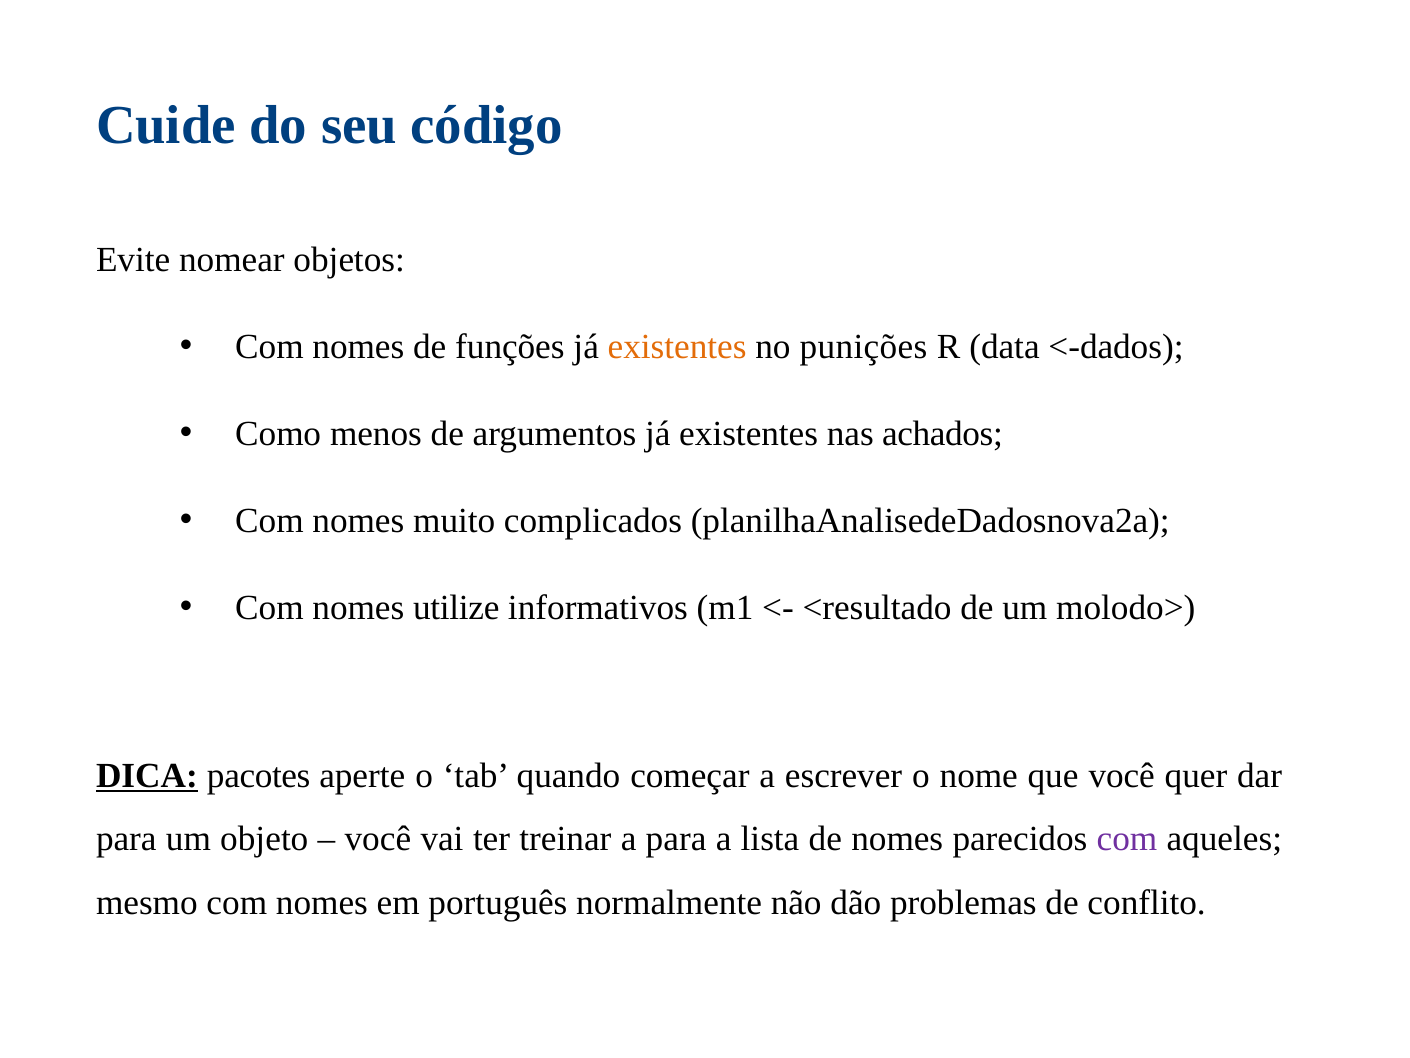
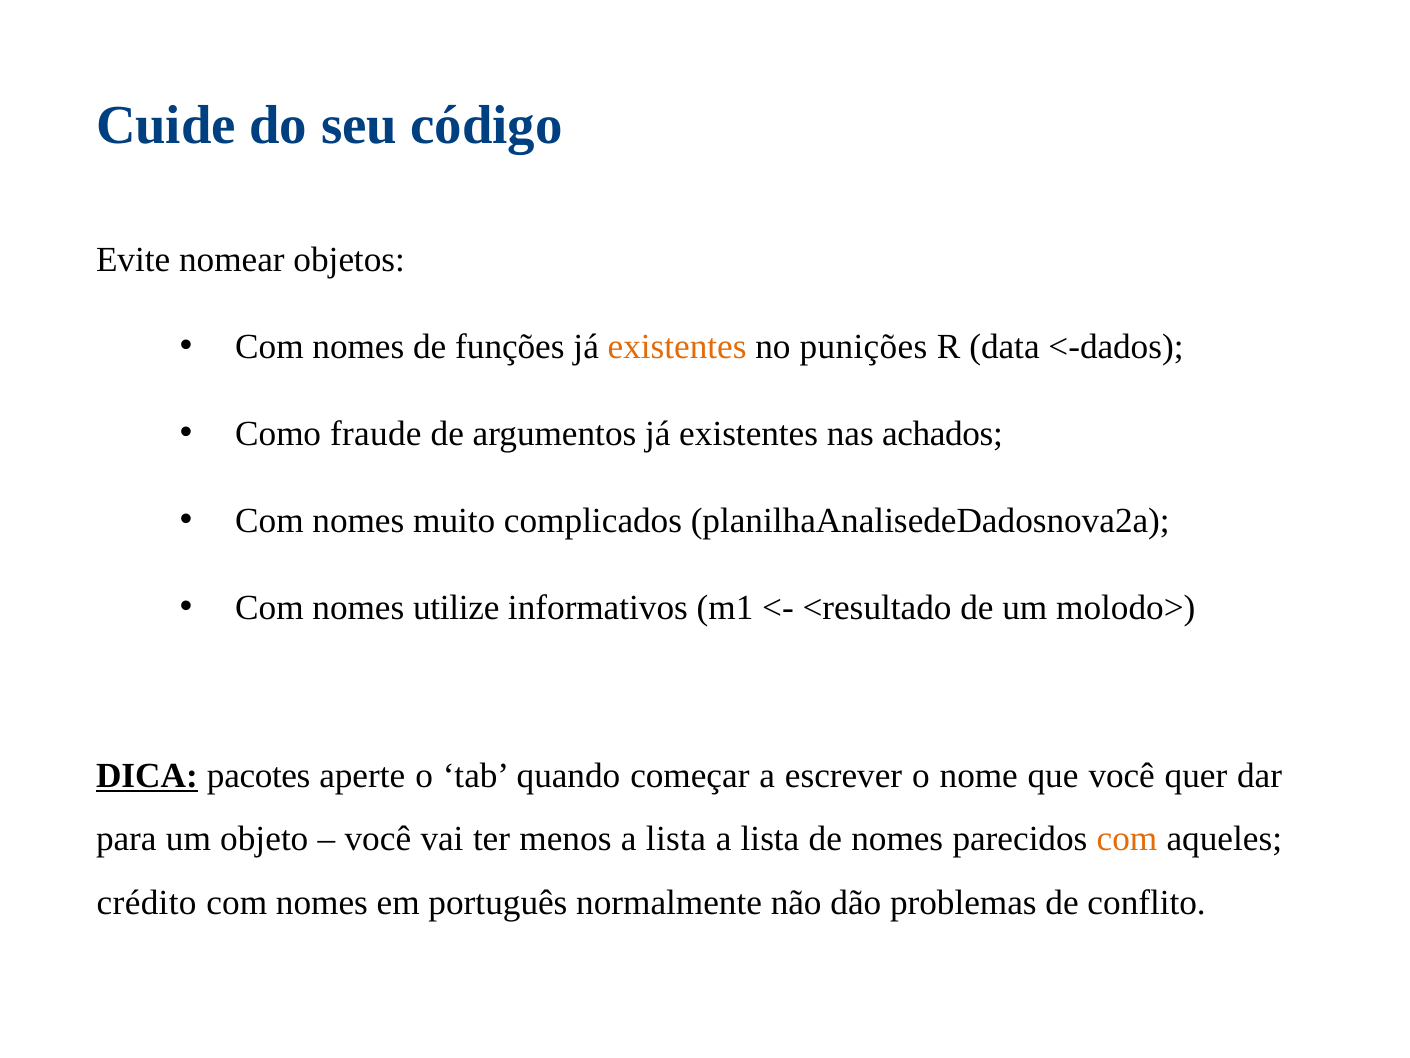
menos: menos -> fraude (376, 433)
treinar: treinar -> menos (565, 839)
para: para -> lista (676, 839)
com colour: purple -> orange (1127, 839)
mesmo: mesmo -> crédito (147, 902)
